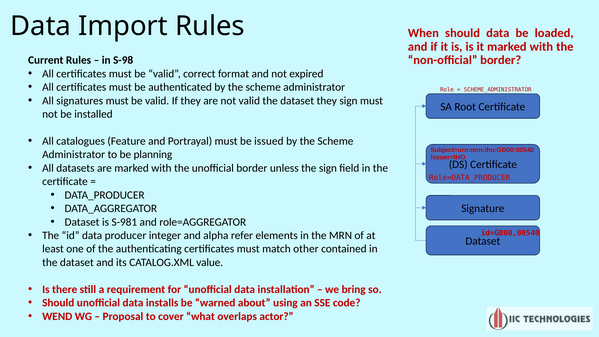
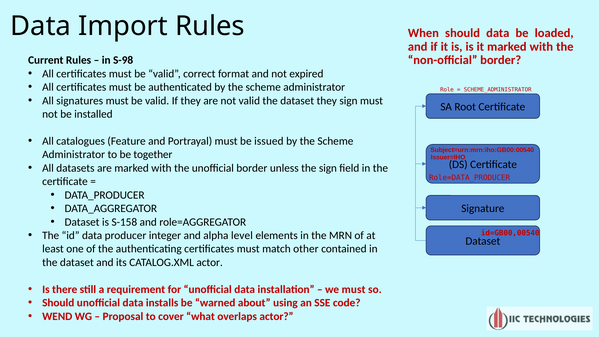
planning: planning -> together (153, 155)
S-981: S-981 -> S-158 (124, 222)
refer: refer -> level (242, 235)
CATALOG.XML value: value -> actor (210, 262)
we bring: bring -> must (354, 289)
